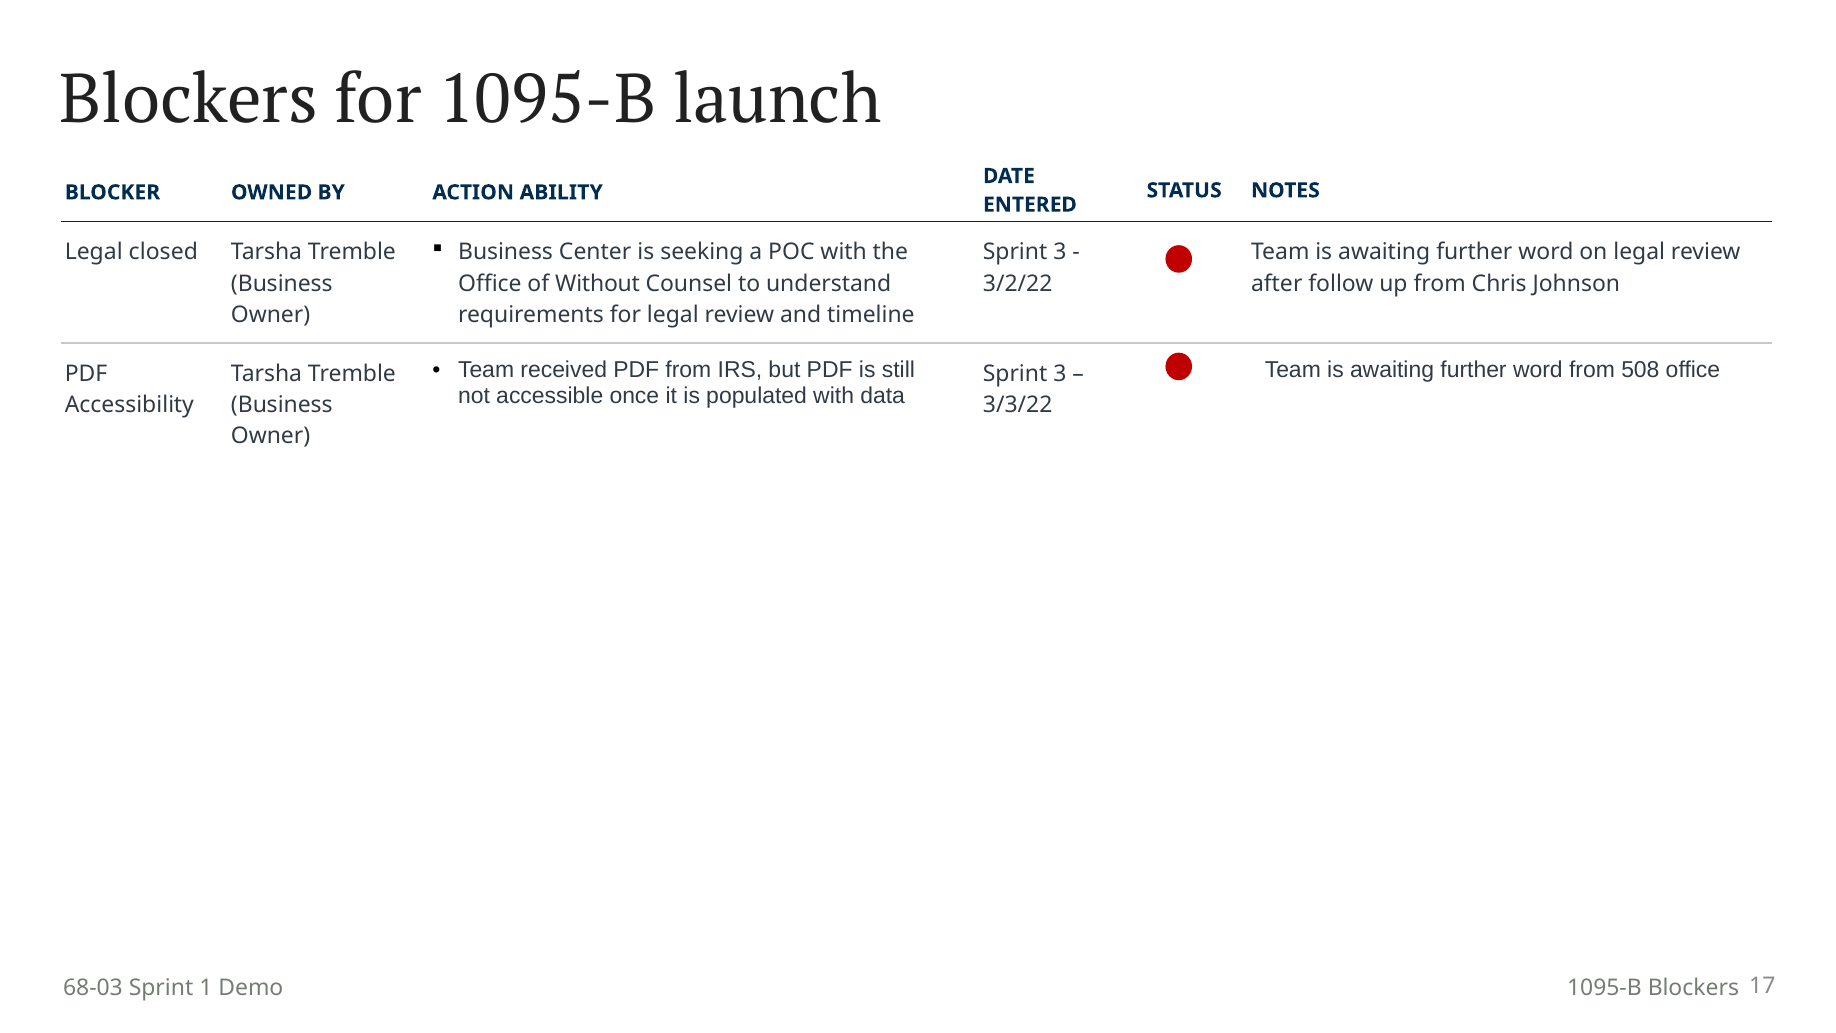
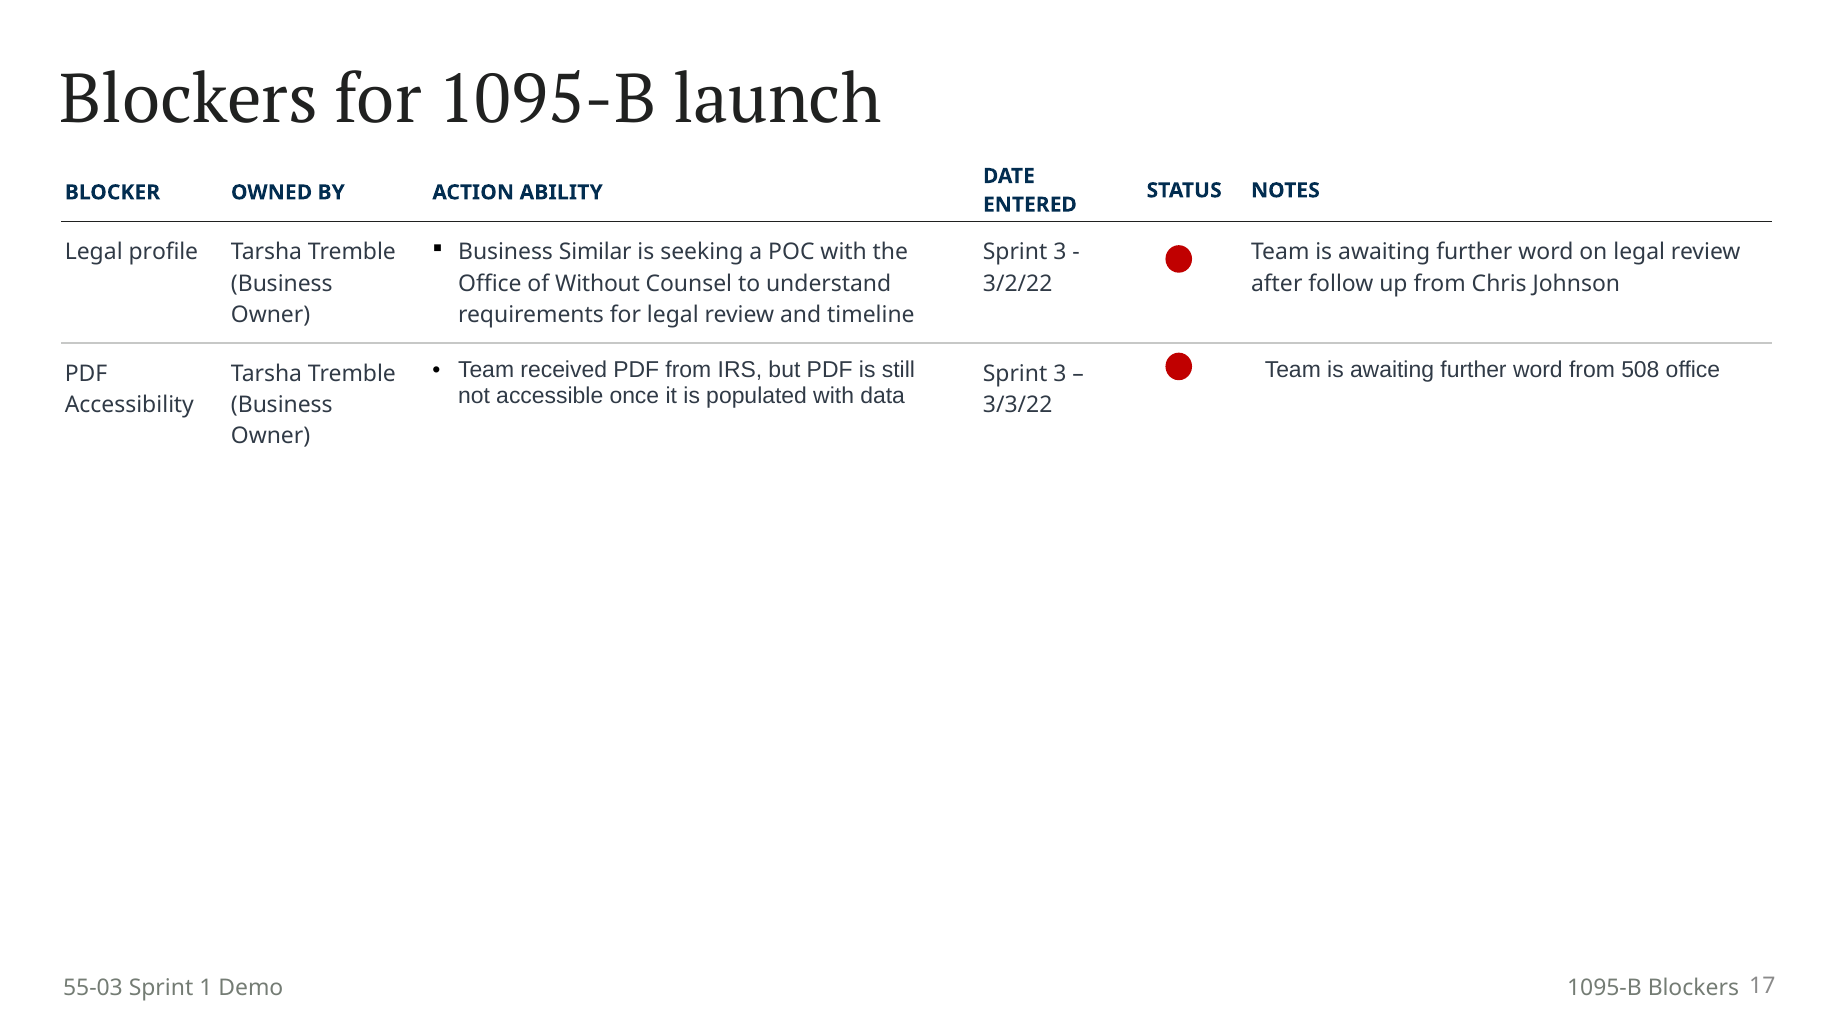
Center: Center -> Similar (595, 252)
closed: closed -> profile (163, 252)
68-03: 68-03 -> 55-03 (93, 987)
